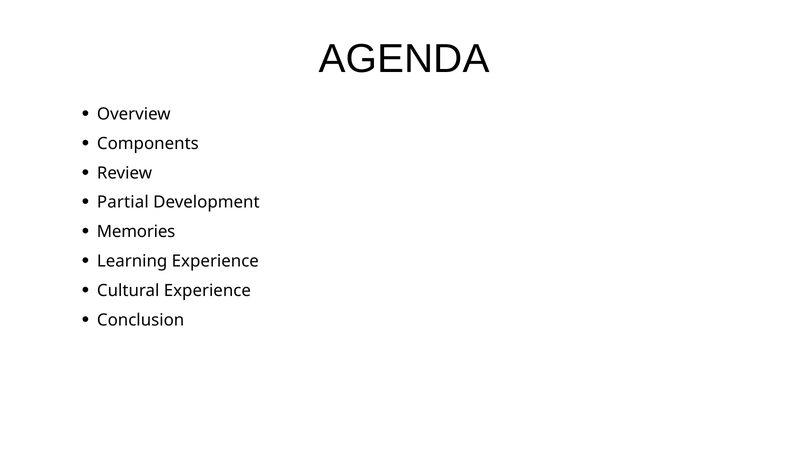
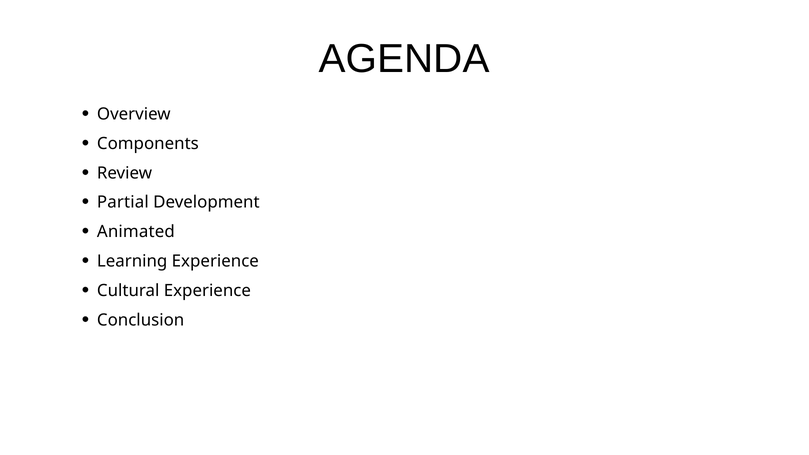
Memories: Memories -> Animated (136, 232)
